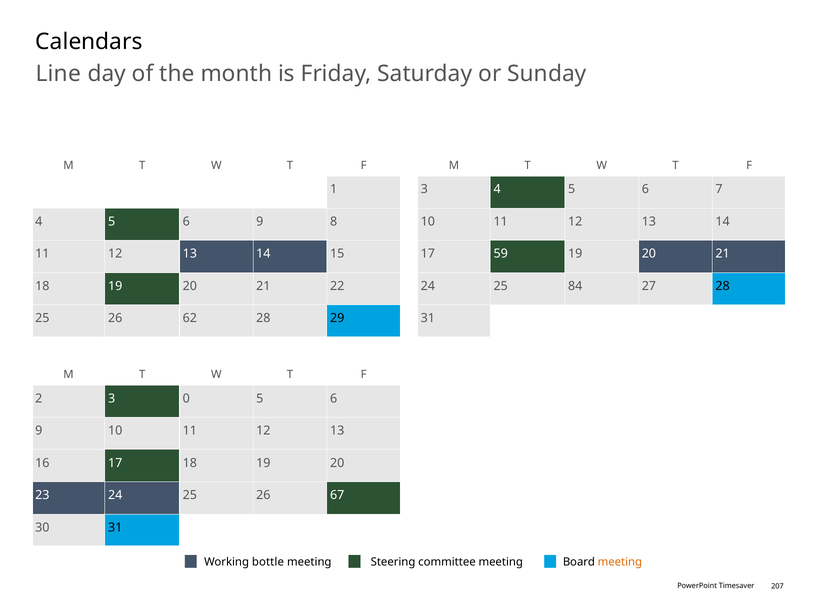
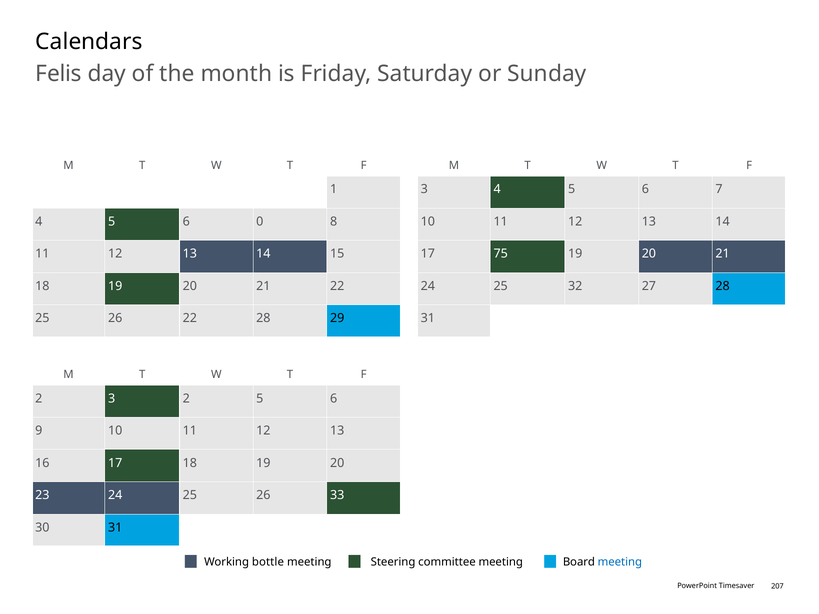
Line: Line -> Felis (59, 74)
4 5 6 9: 9 -> 0 (260, 222)
59: 59 -> 75 (501, 254)
84: 84 -> 32 (575, 286)
26 62: 62 -> 22 (190, 318)
3 0: 0 -> 2 (186, 399)
67: 67 -> 33 (337, 495)
meeting colour: orange -> blue (620, 562)
